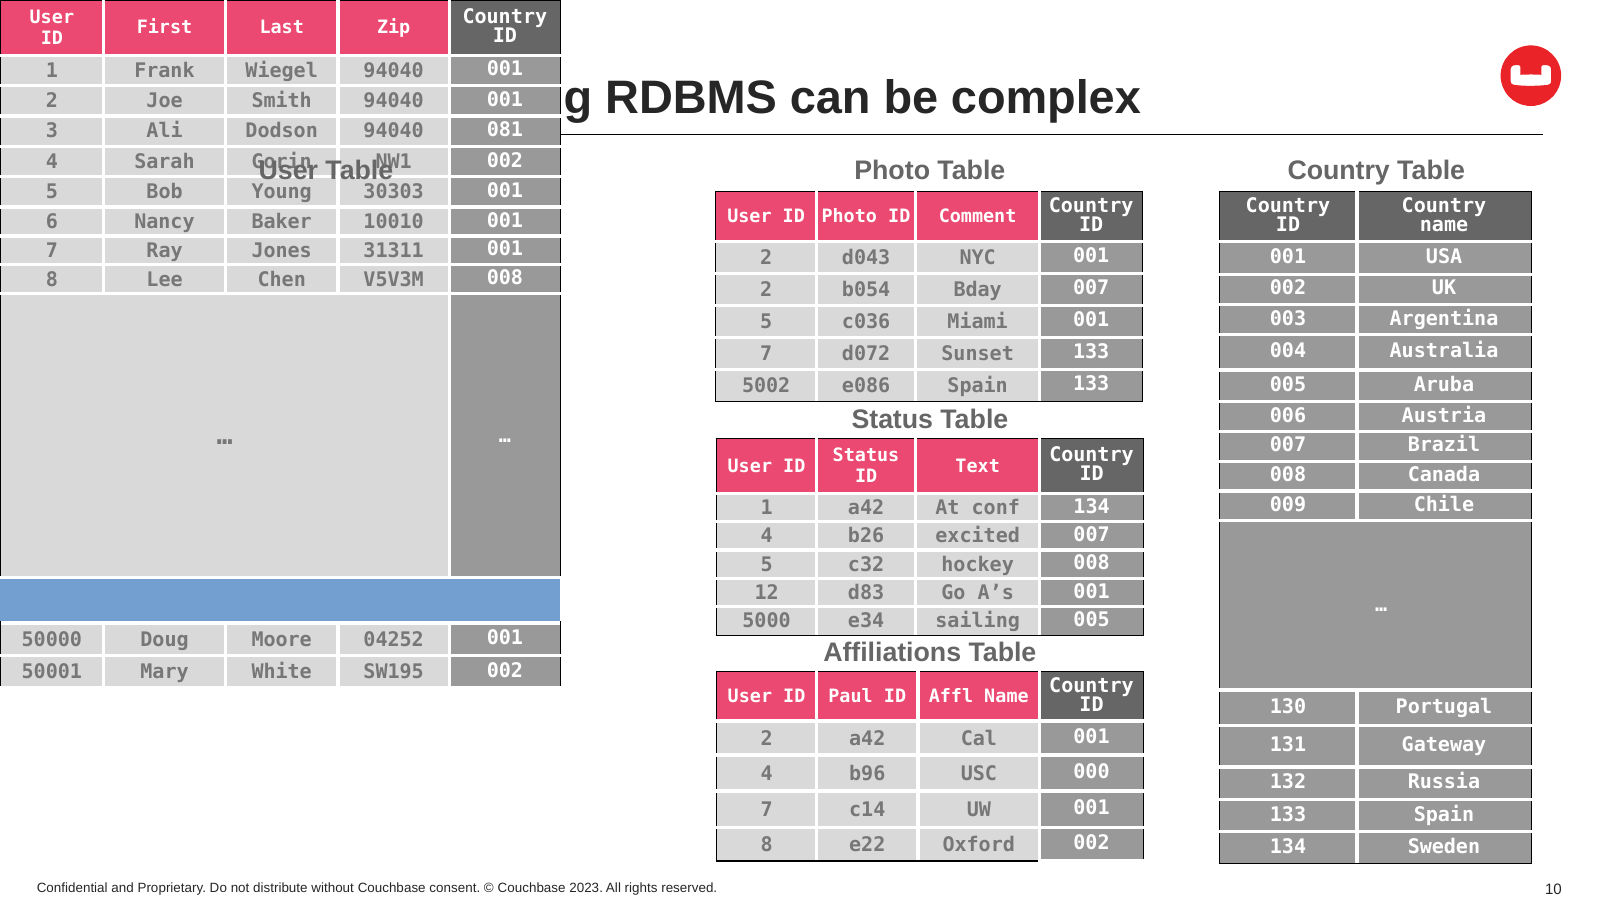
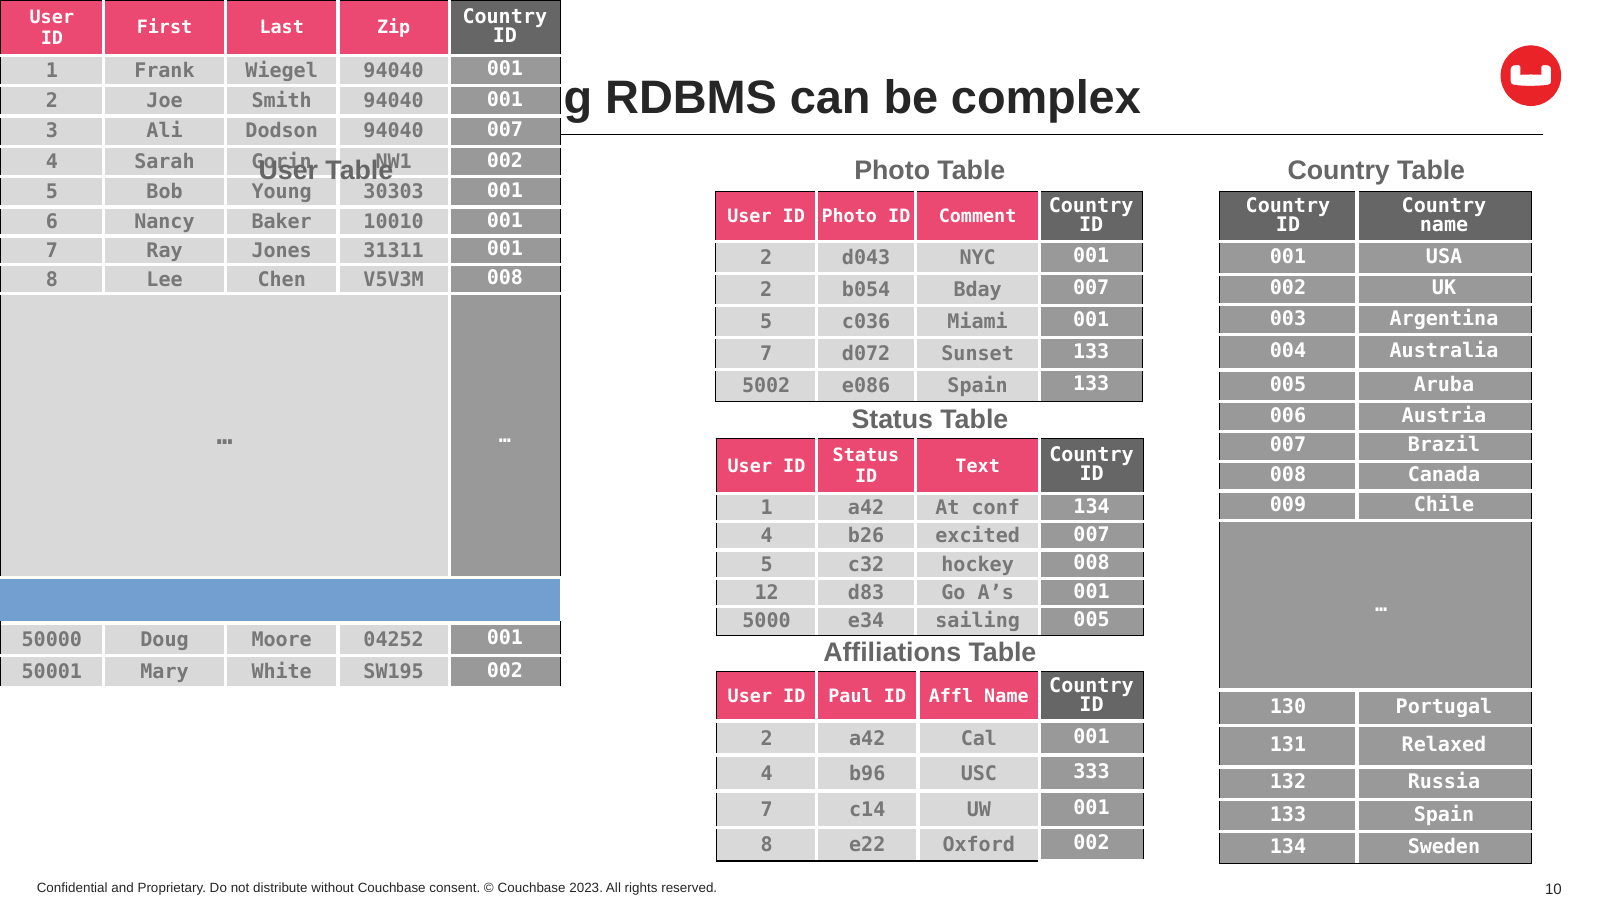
94040 081: 081 -> 007 (505, 130)
Gateway: Gateway -> Relaxed (1444, 745)
000: 000 -> 333 (1092, 772)
